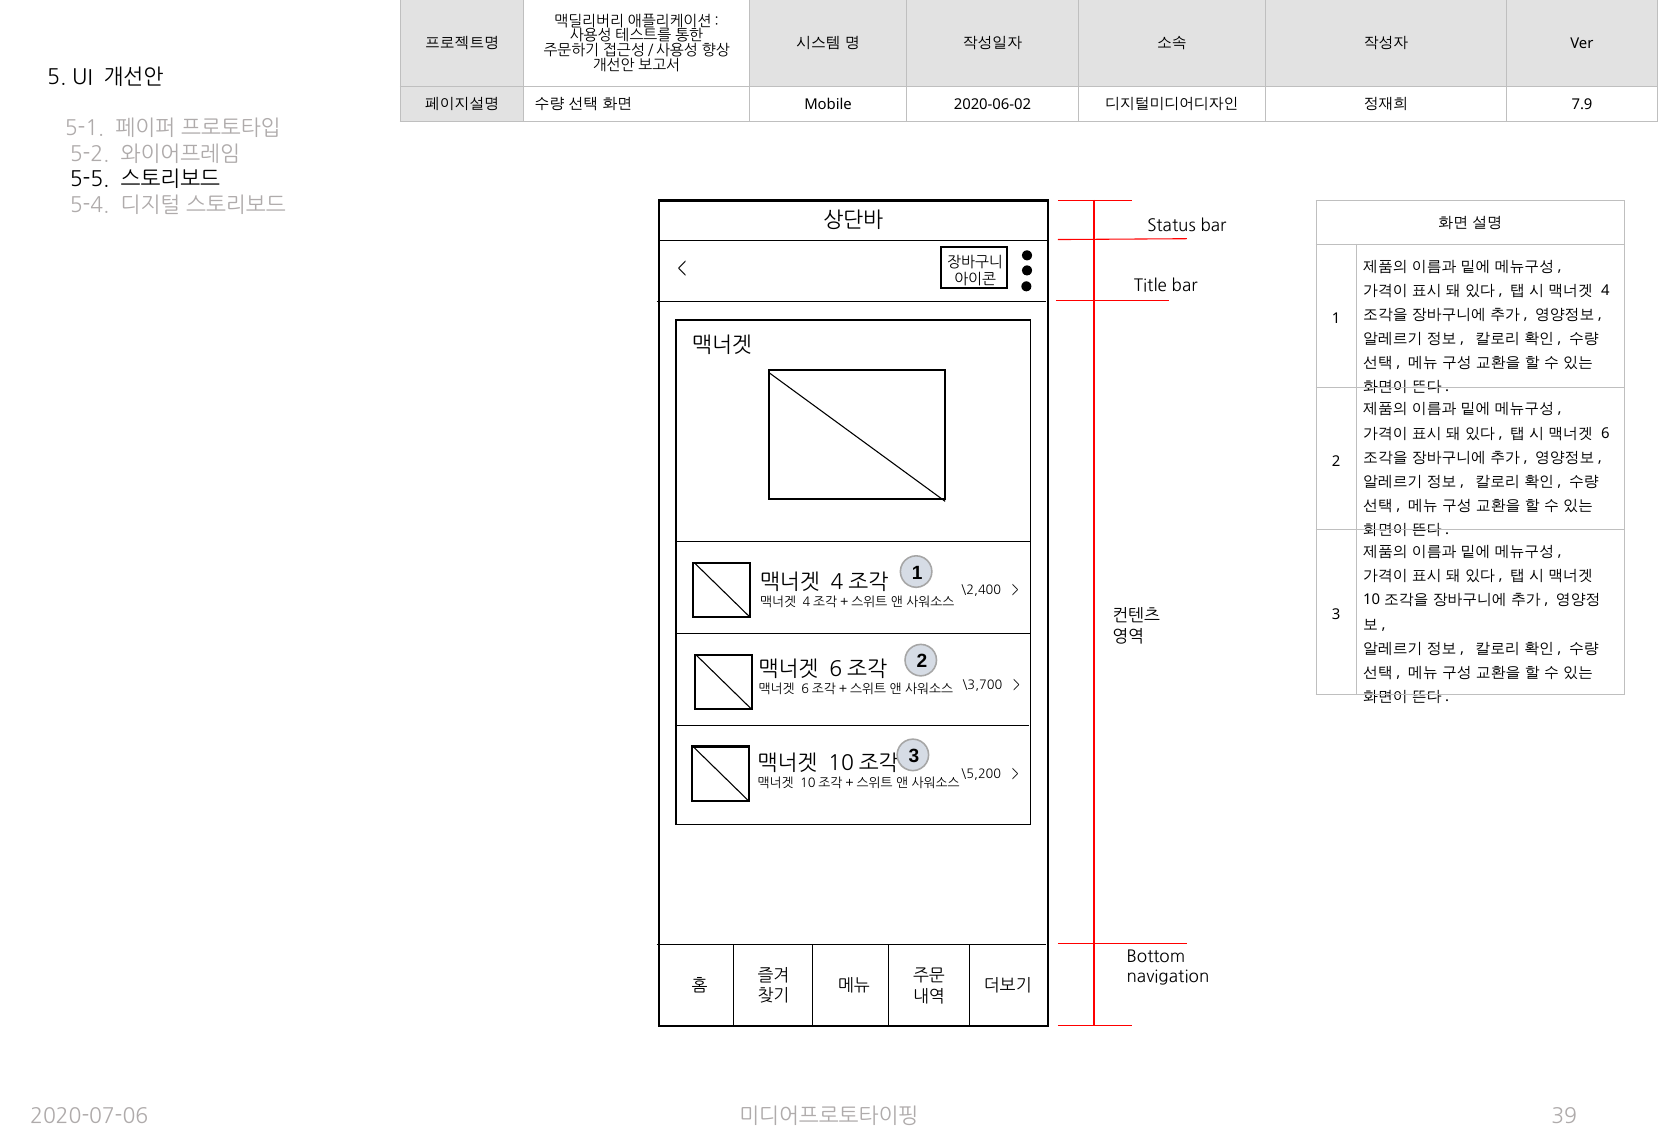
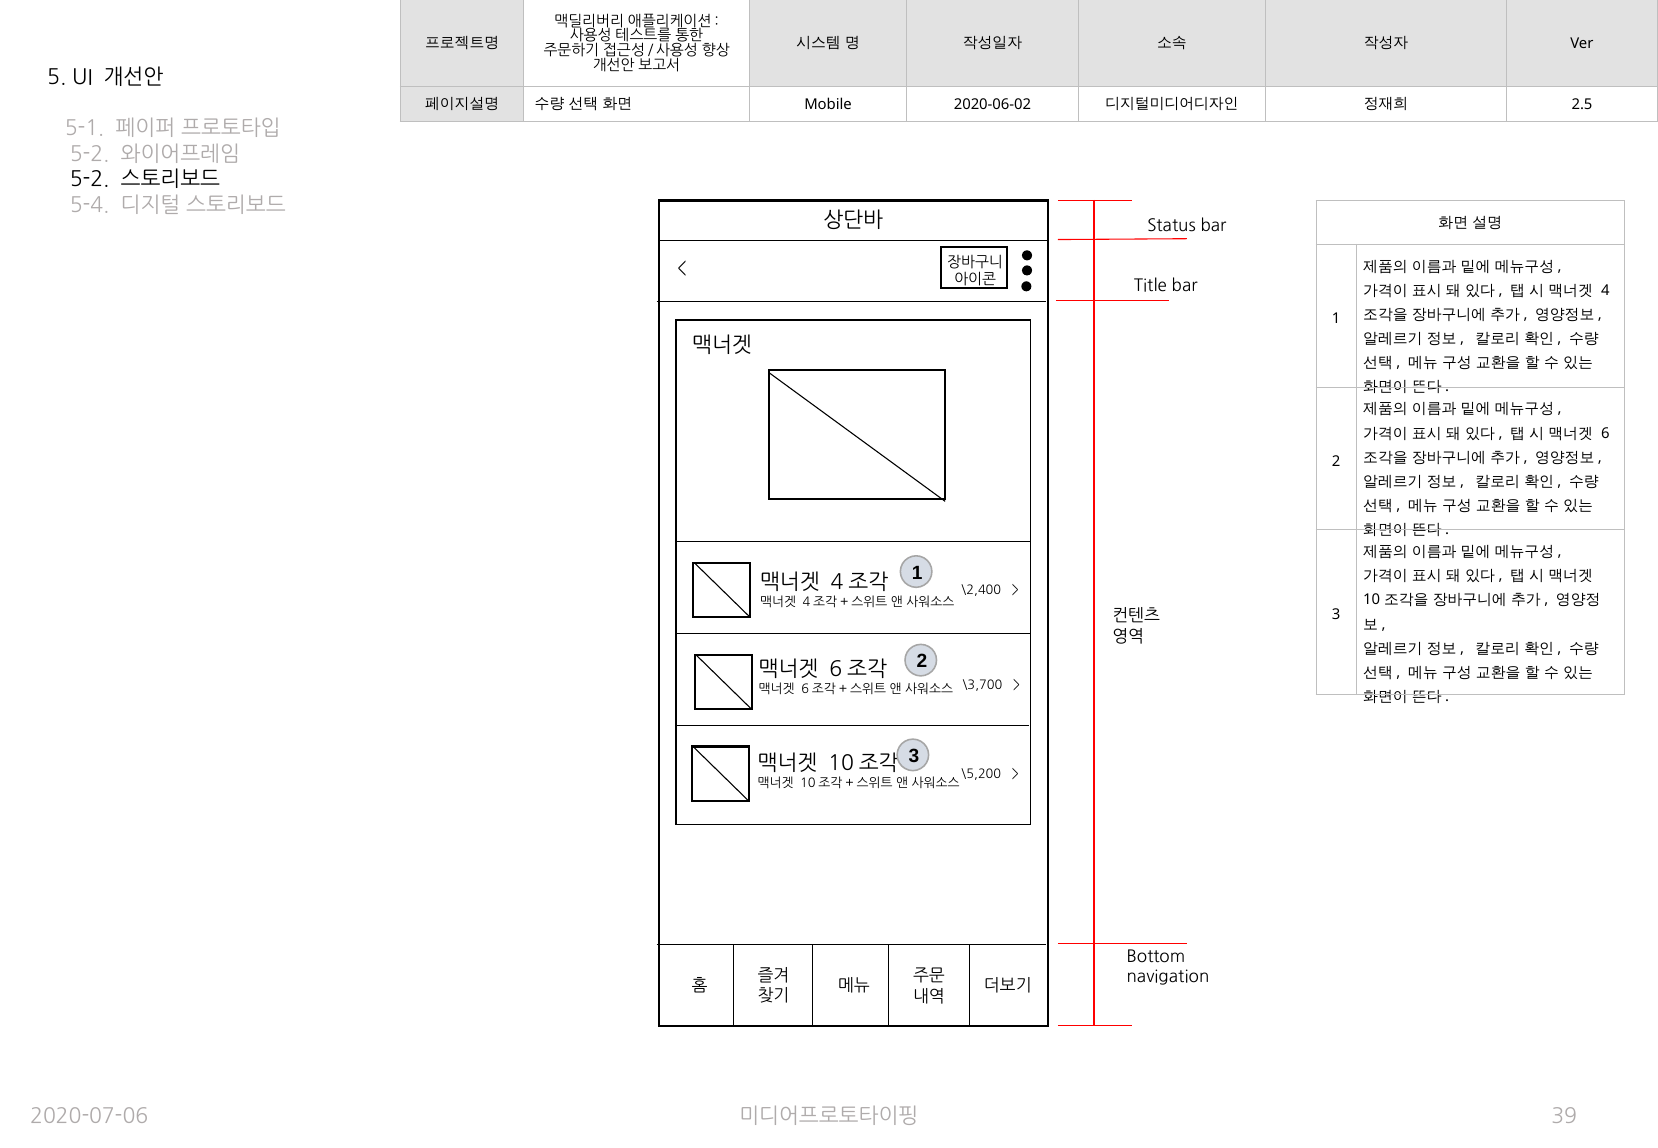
7.9: 7.9 -> 2.5 (1582, 105)
5-5: 5-5 -> 5-2 (90, 180)
